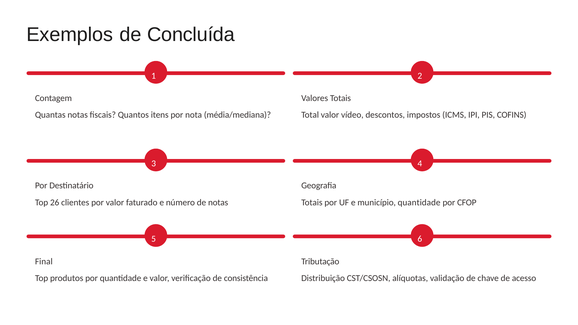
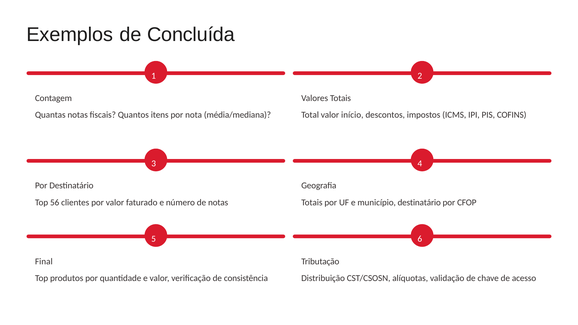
vídeo: vídeo -> início (352, 115)
26: 26 -> 56 (55, 202)
município quantidade: quantidade -> destinatário (419, 202)
